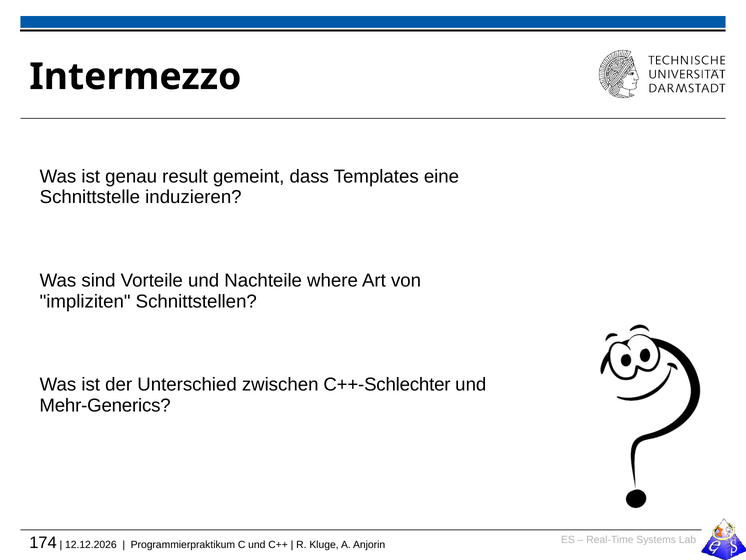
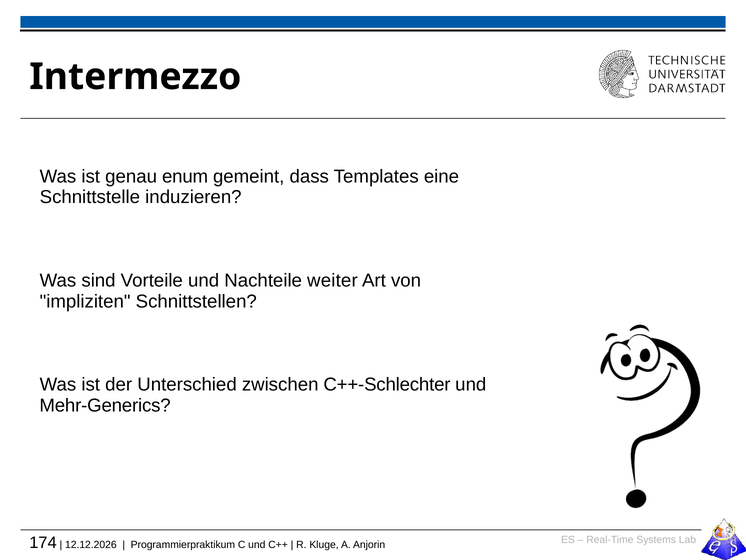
result: result -> enum (185, 176)
where: where -> weiter (332, 280)
